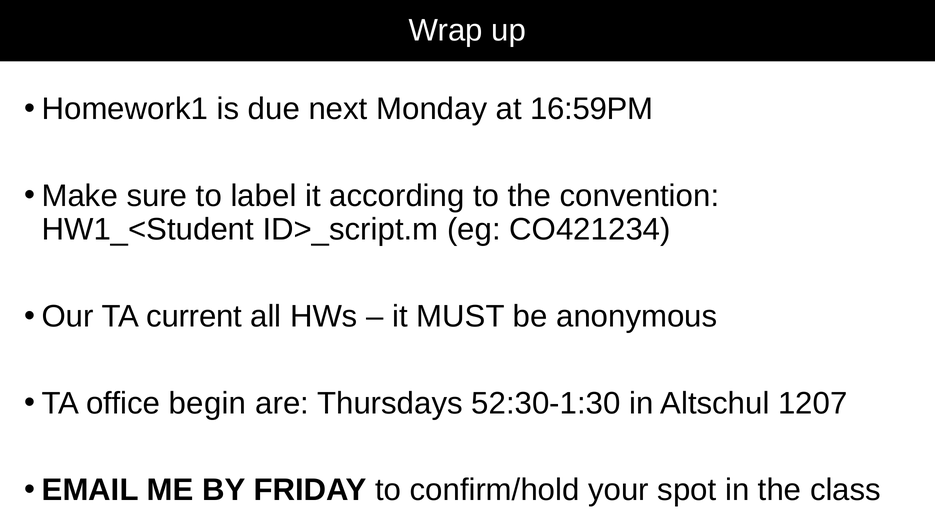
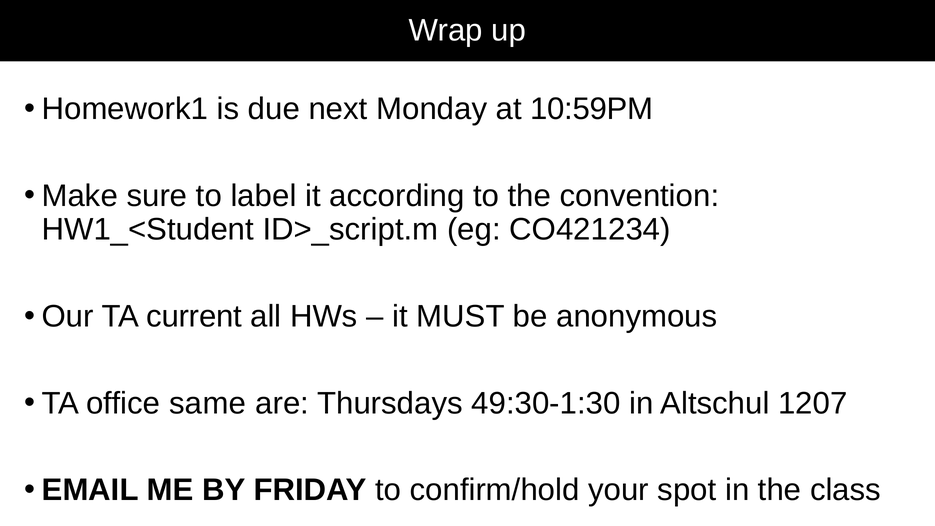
16:59PM: 16:59PM -> 10:59PM (592, 109)
begin: begin -> same (208, 403)
52:30-1:30: 52:30-1:30 -> 49:30-1:30 (546, 403)
